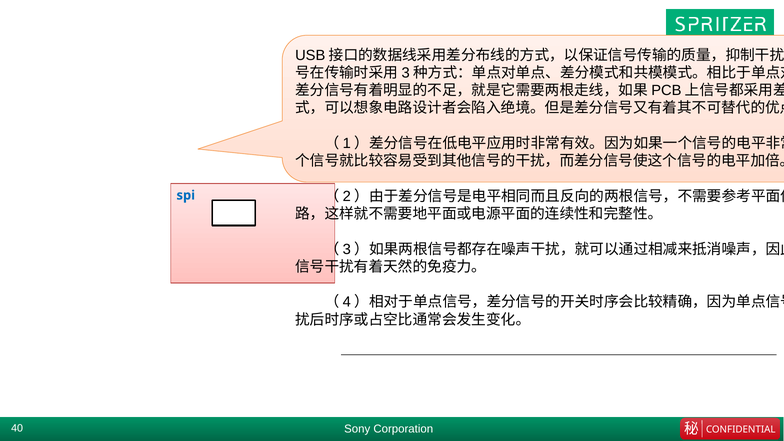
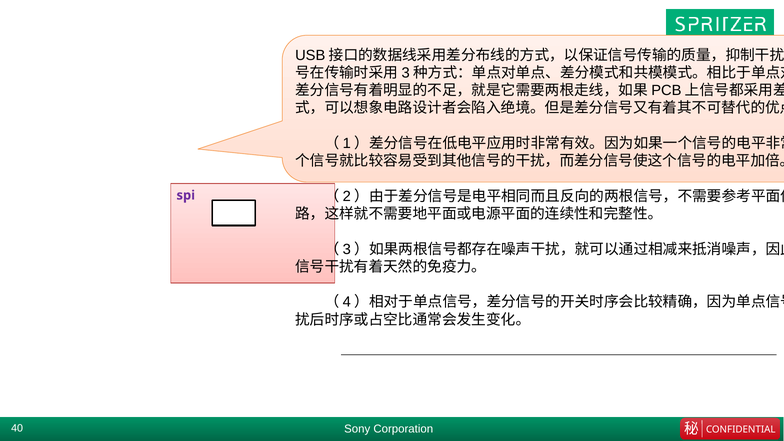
spi colour: blue -> purple (186, 195)
